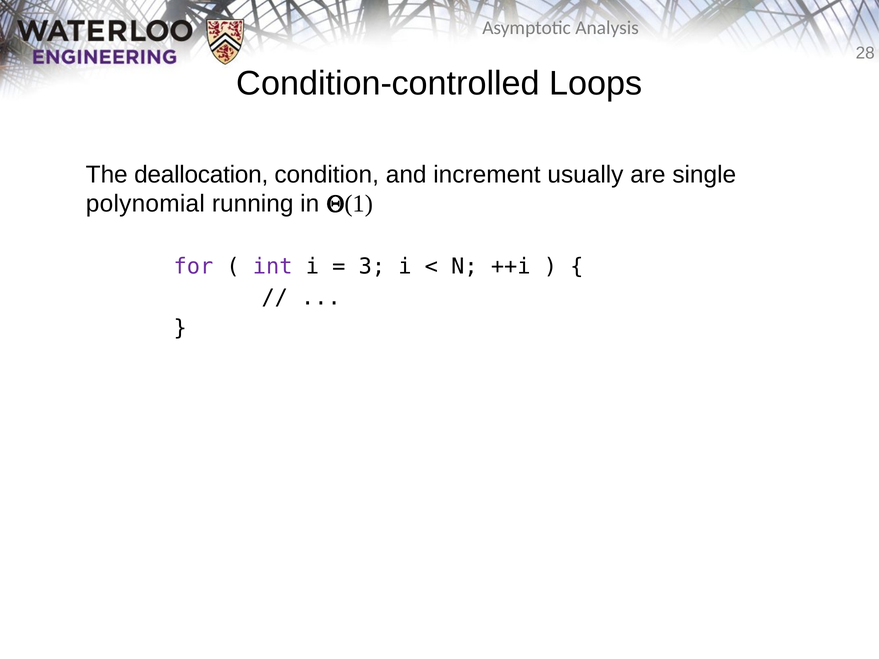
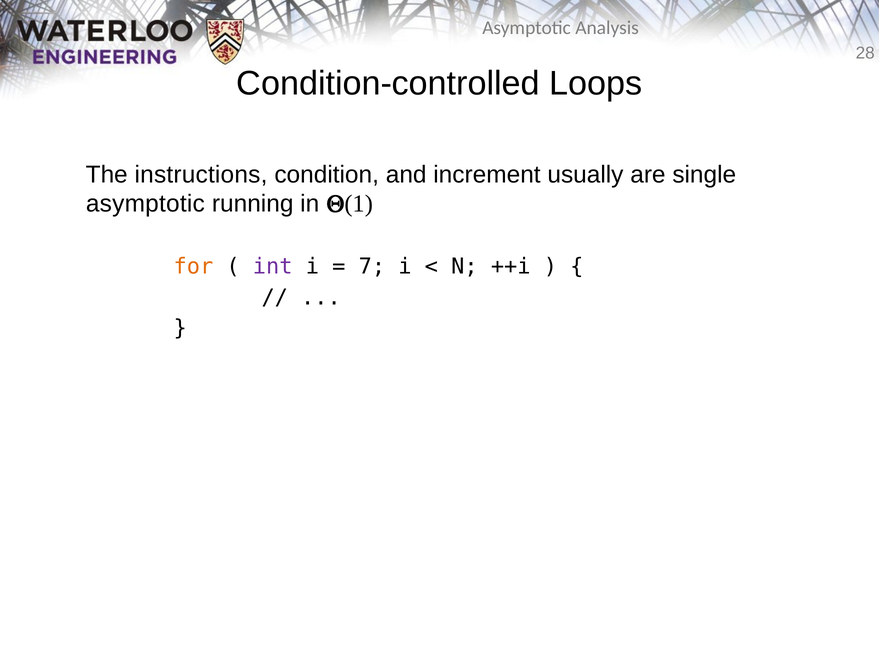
deallocation: deallocation -> instructions (201, 175)
polynomial: polynomial -> asymptotic (145, 204)
for colour: purple -> orange (193, 267)
3: 3 -> 7 (372, 267)
